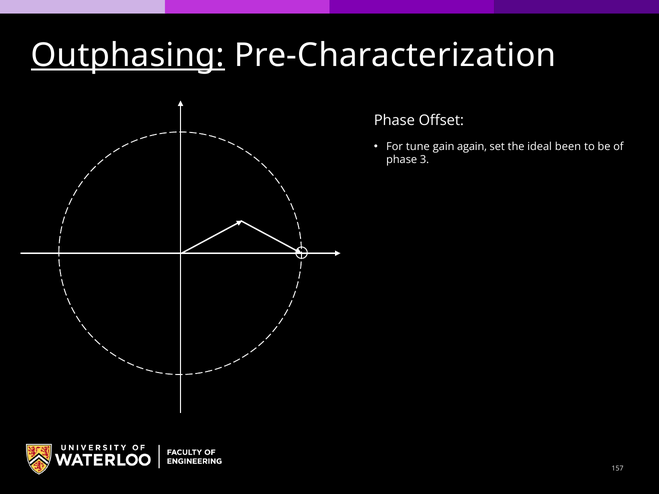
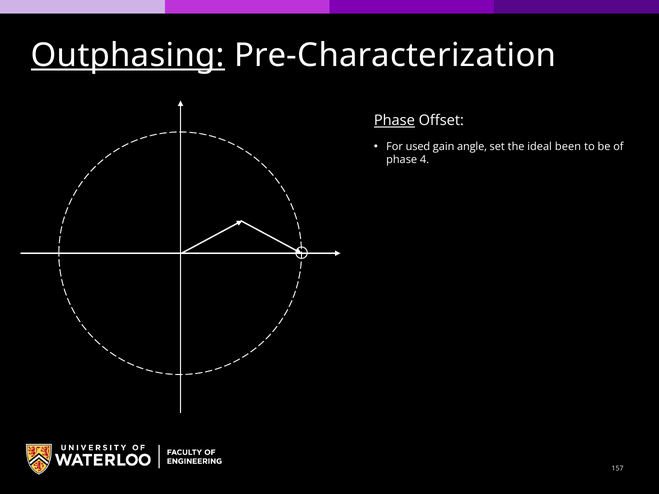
Phase underline: none -> present (394, 121)
tune: tune -> used (418, 147)
again: again -> angle (472, 147)
3: 3 -> 4 (425, 160)
